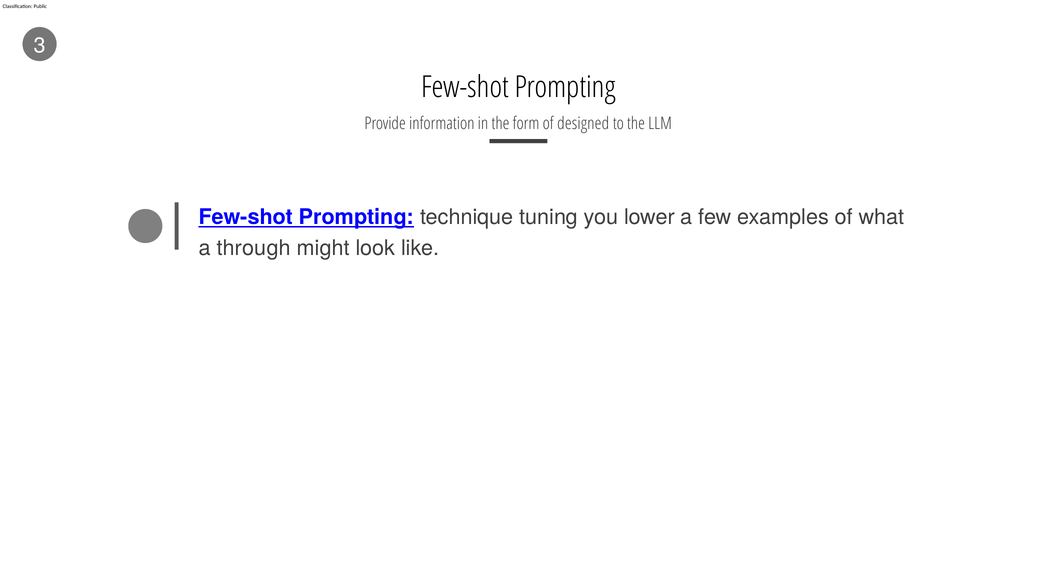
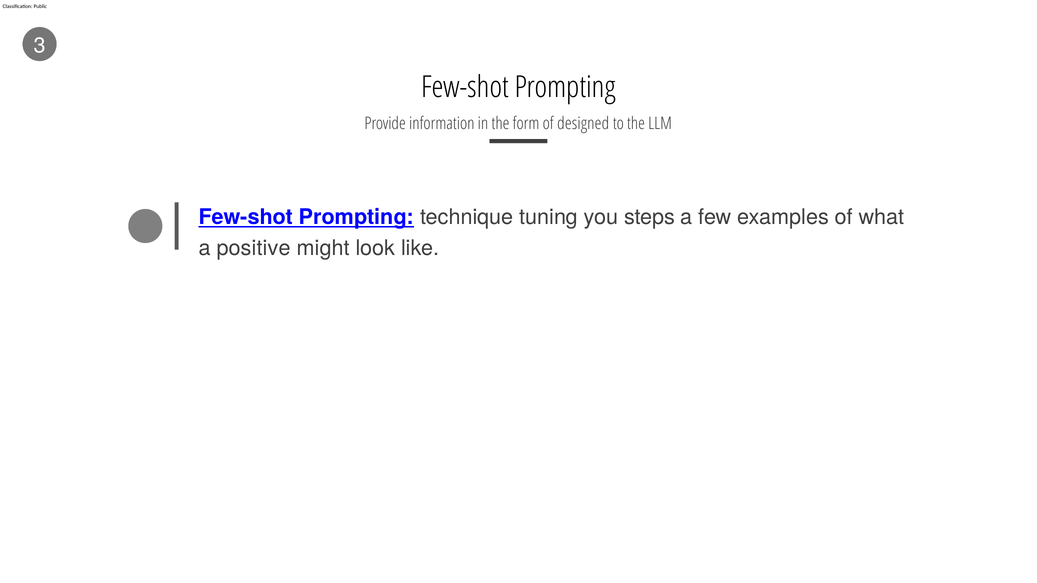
lower: lower -> steps (649, 217)
through: through -> positive (254, 248)
